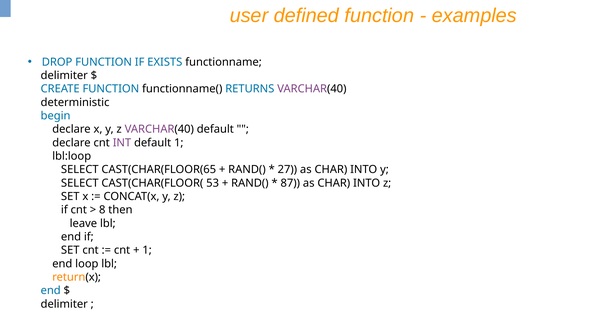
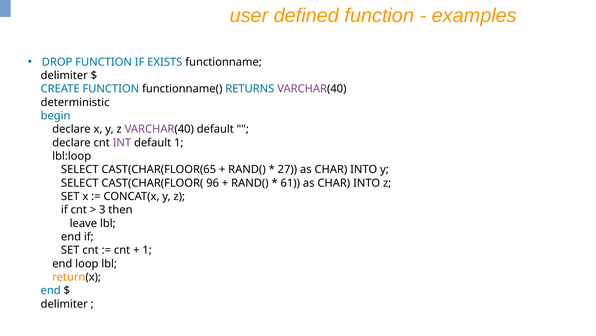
53: 53 -> 96 (213, 183)
87: 87 -> 61 (290, 183)
8: 8 -> 3 (102, 209)
